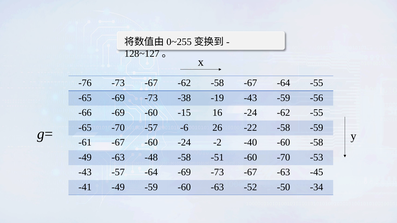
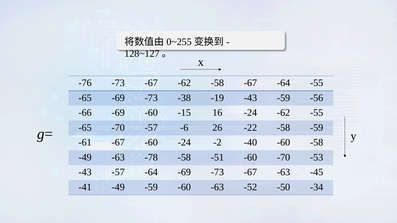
-48: -48 -> -78 (151, 158)
